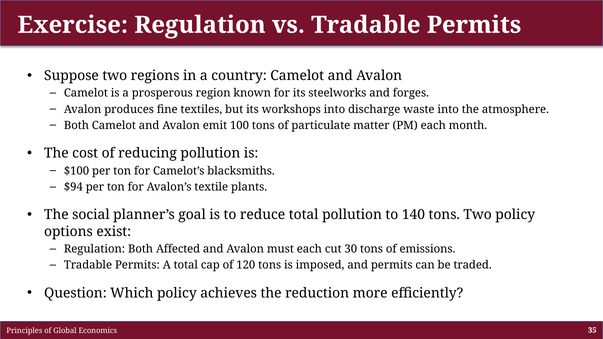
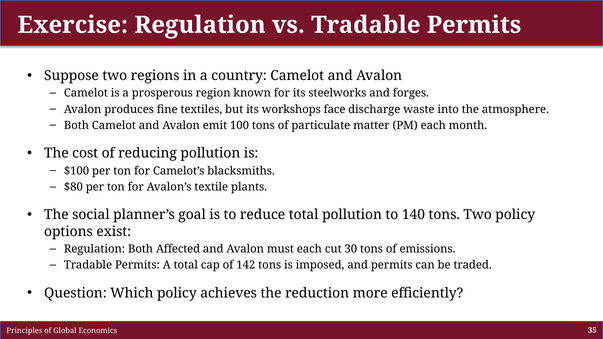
workshops into: into -> face (335, 109)
$94: $94 -> $80 (73, 187)
120: 120 -> 142 (246, 265)
